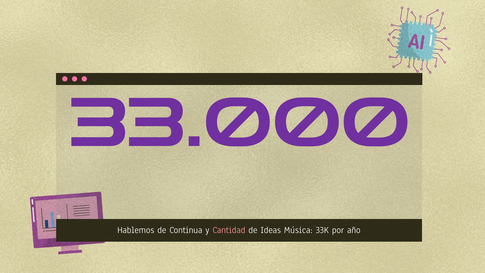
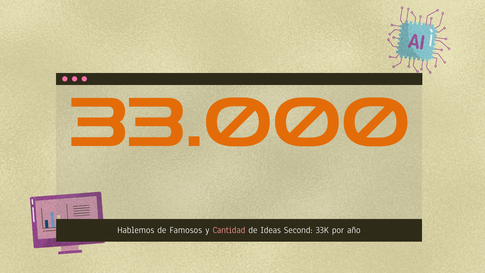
33.000 colour: purple -> orange (240, 124)
Continua: Continua -> Famosos (186, 230)
Música: Música -> Second (298, 230)
